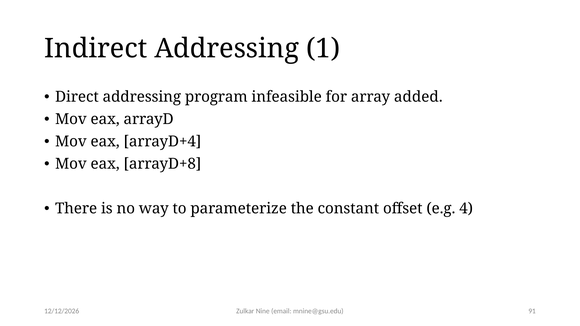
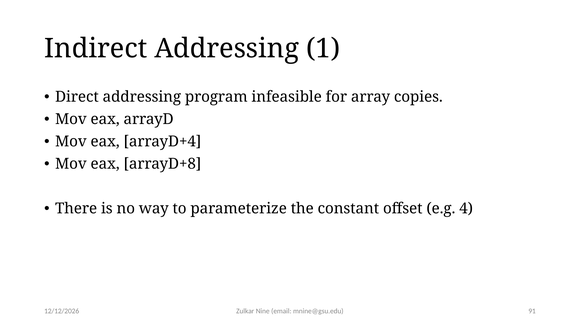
added: added -> copies (418, 97)
